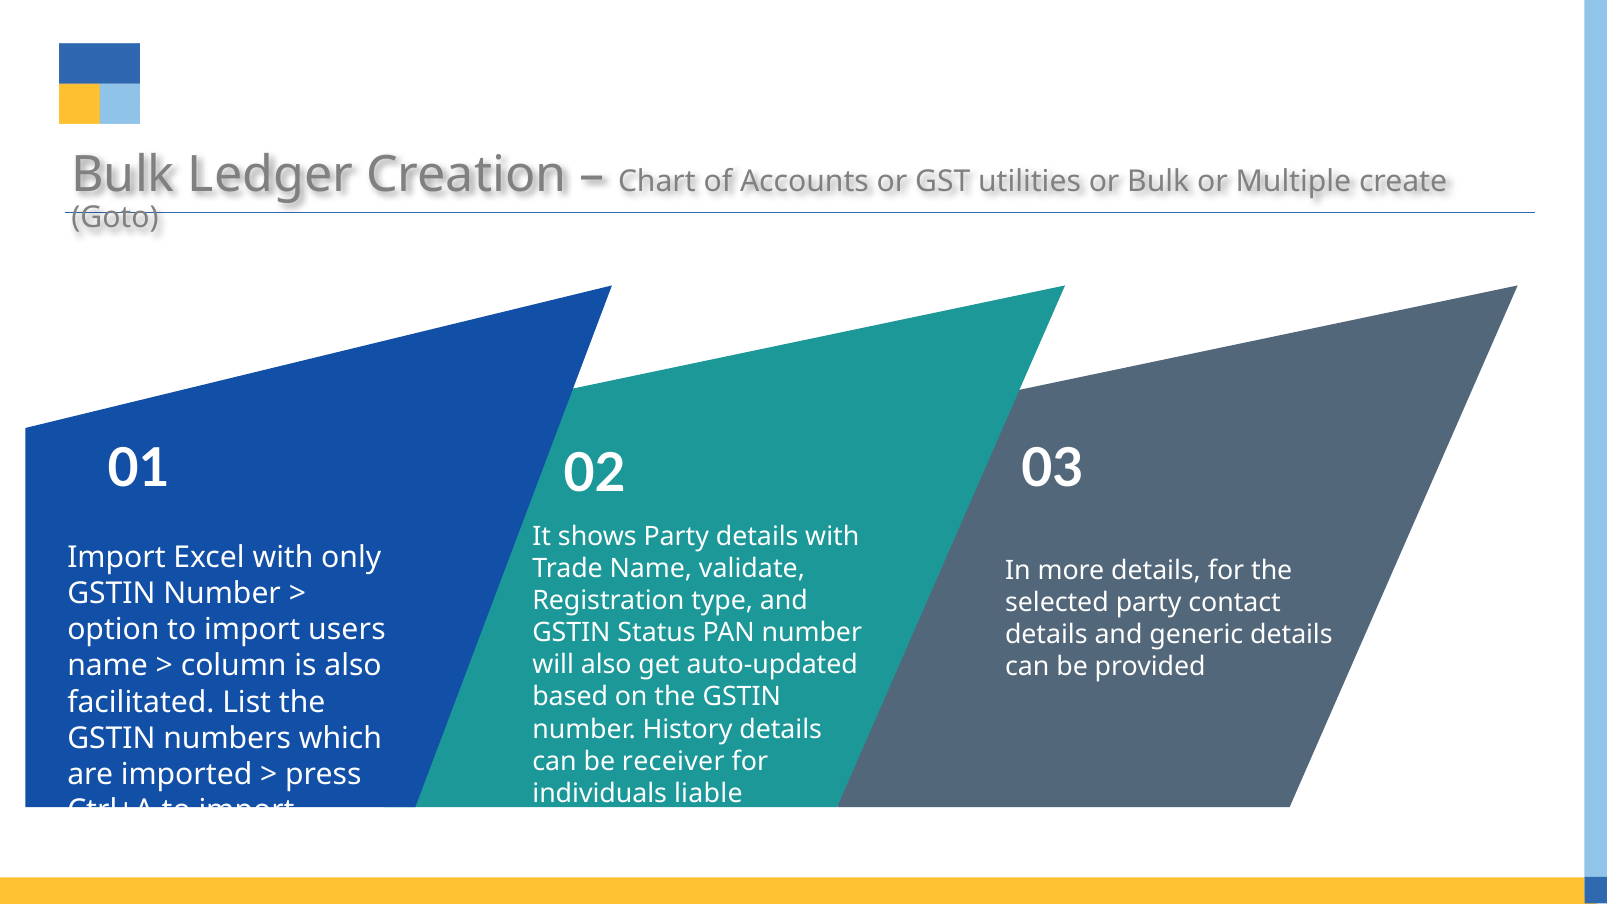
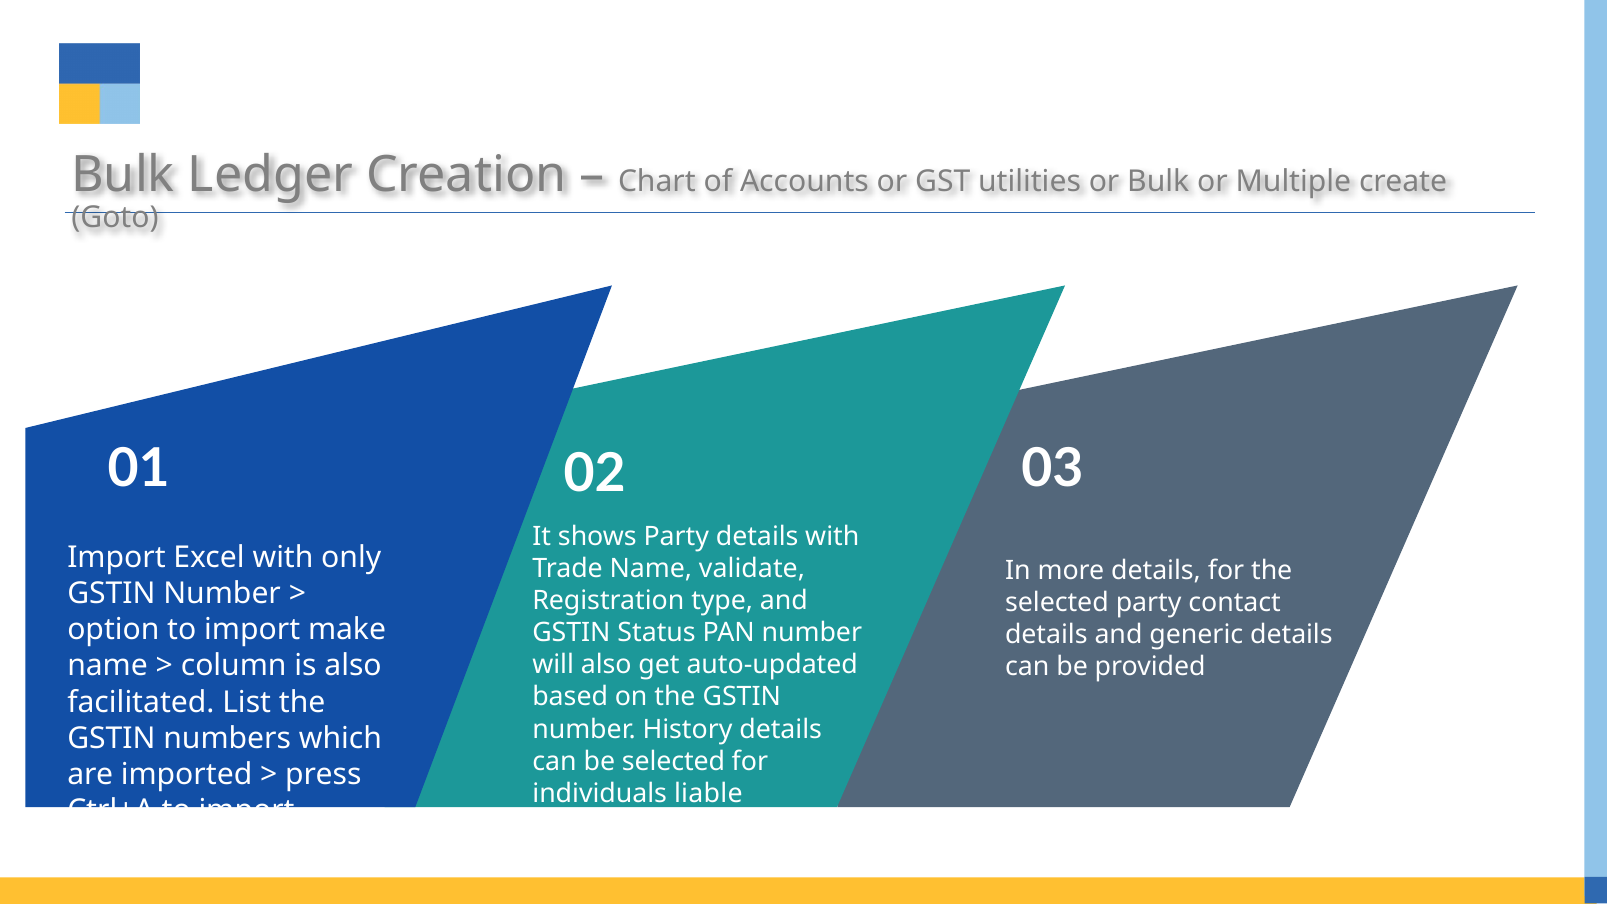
users: users -> make (347, 630)
receiver: receiver -> selected (673, 761)
